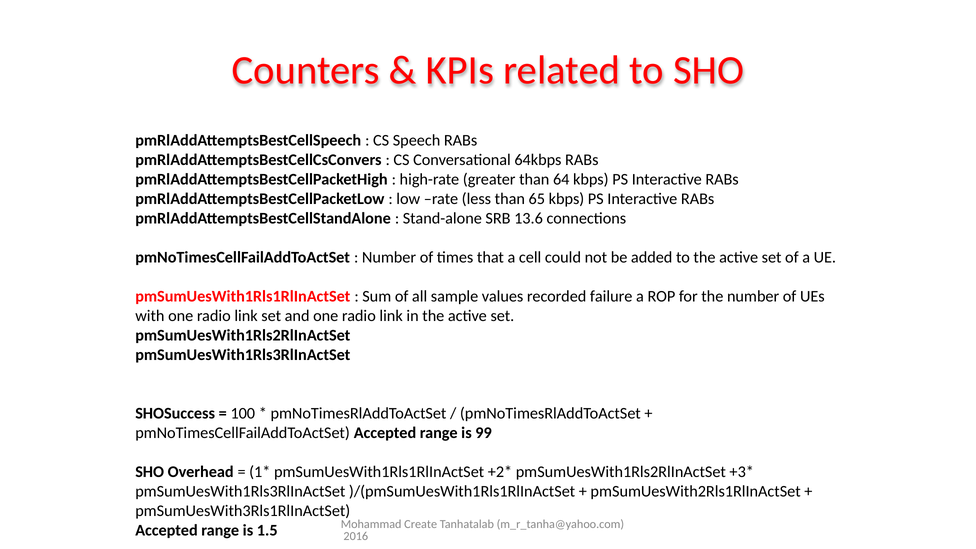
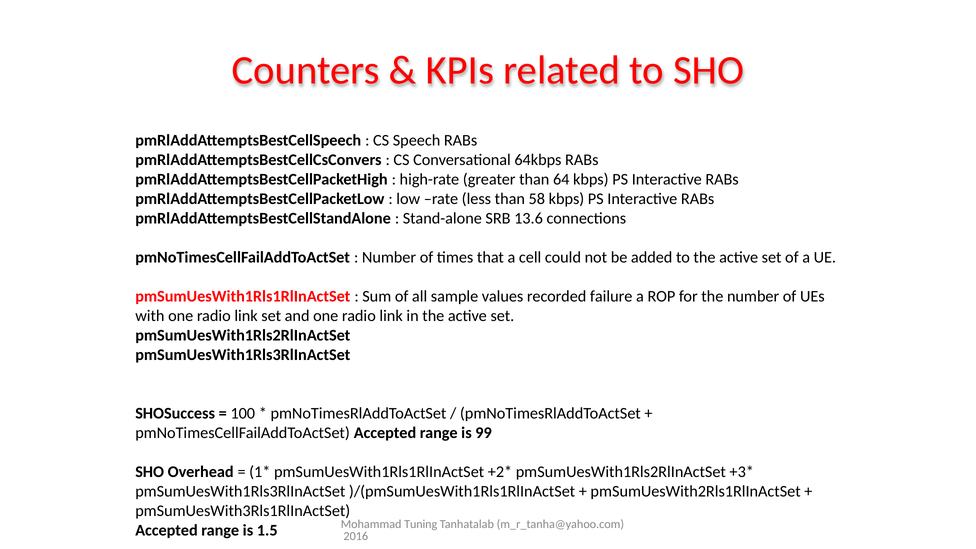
65: 65 -> 58 (537, 199)
Create: Create -> Tuning (421, 524)
